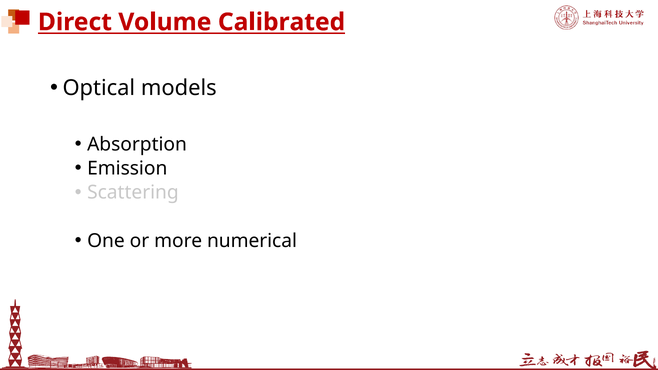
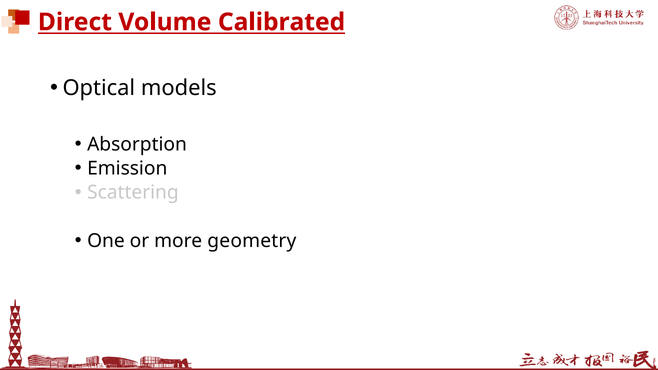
numerical: numerical -> geometry (252, 241)
